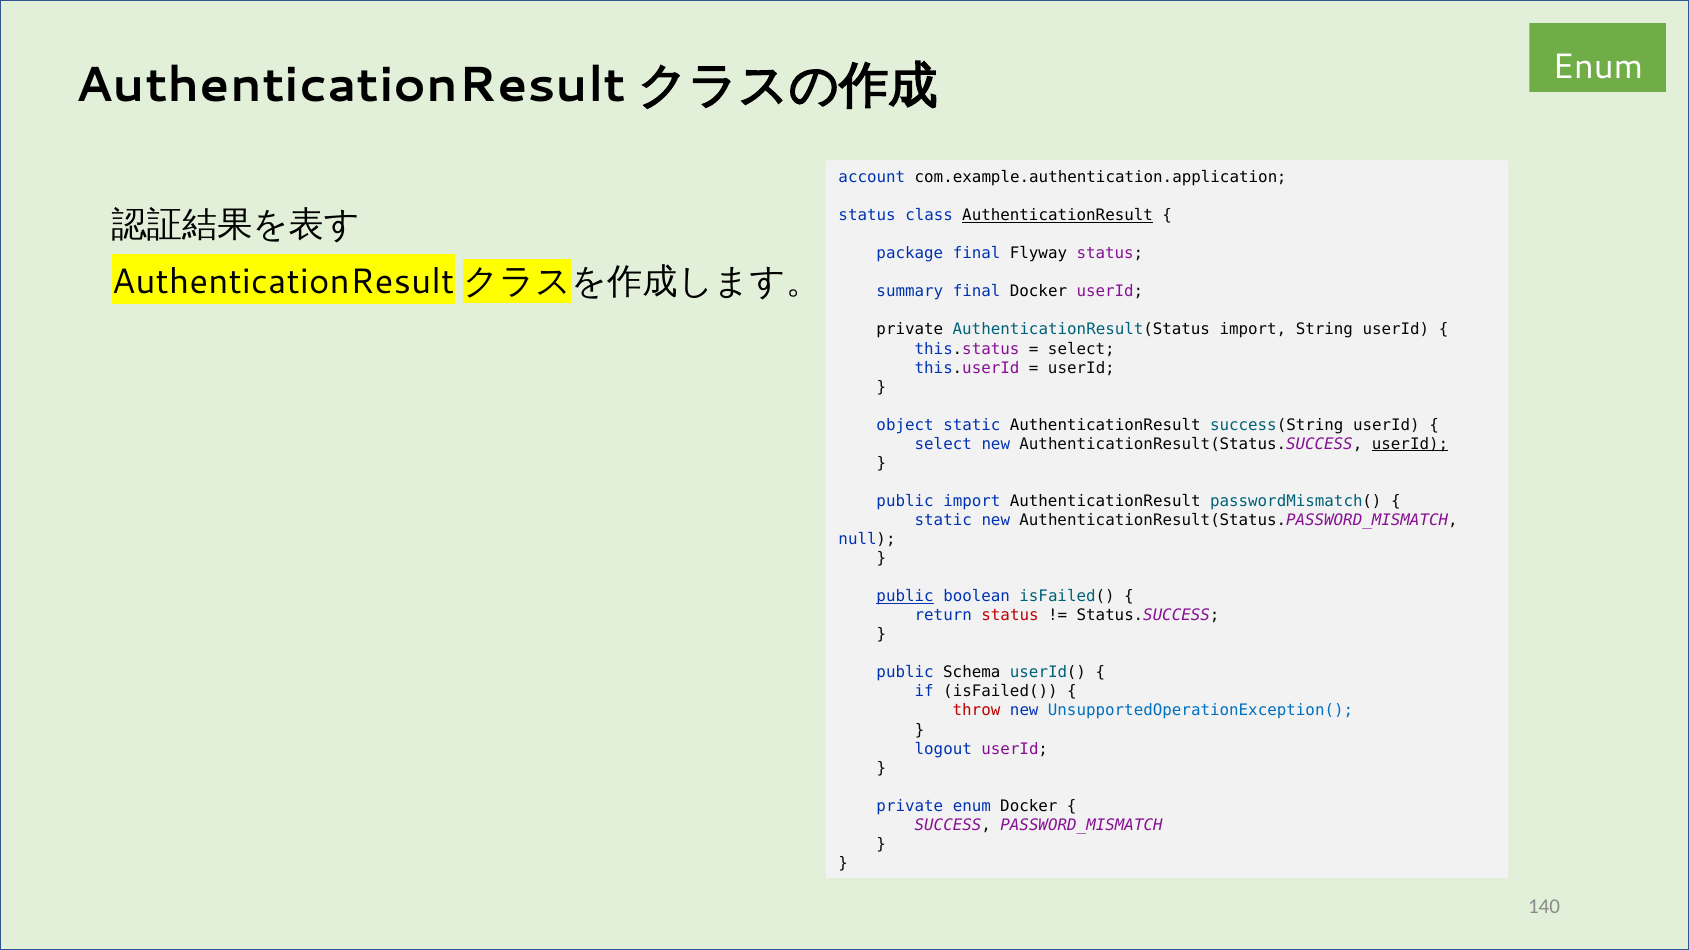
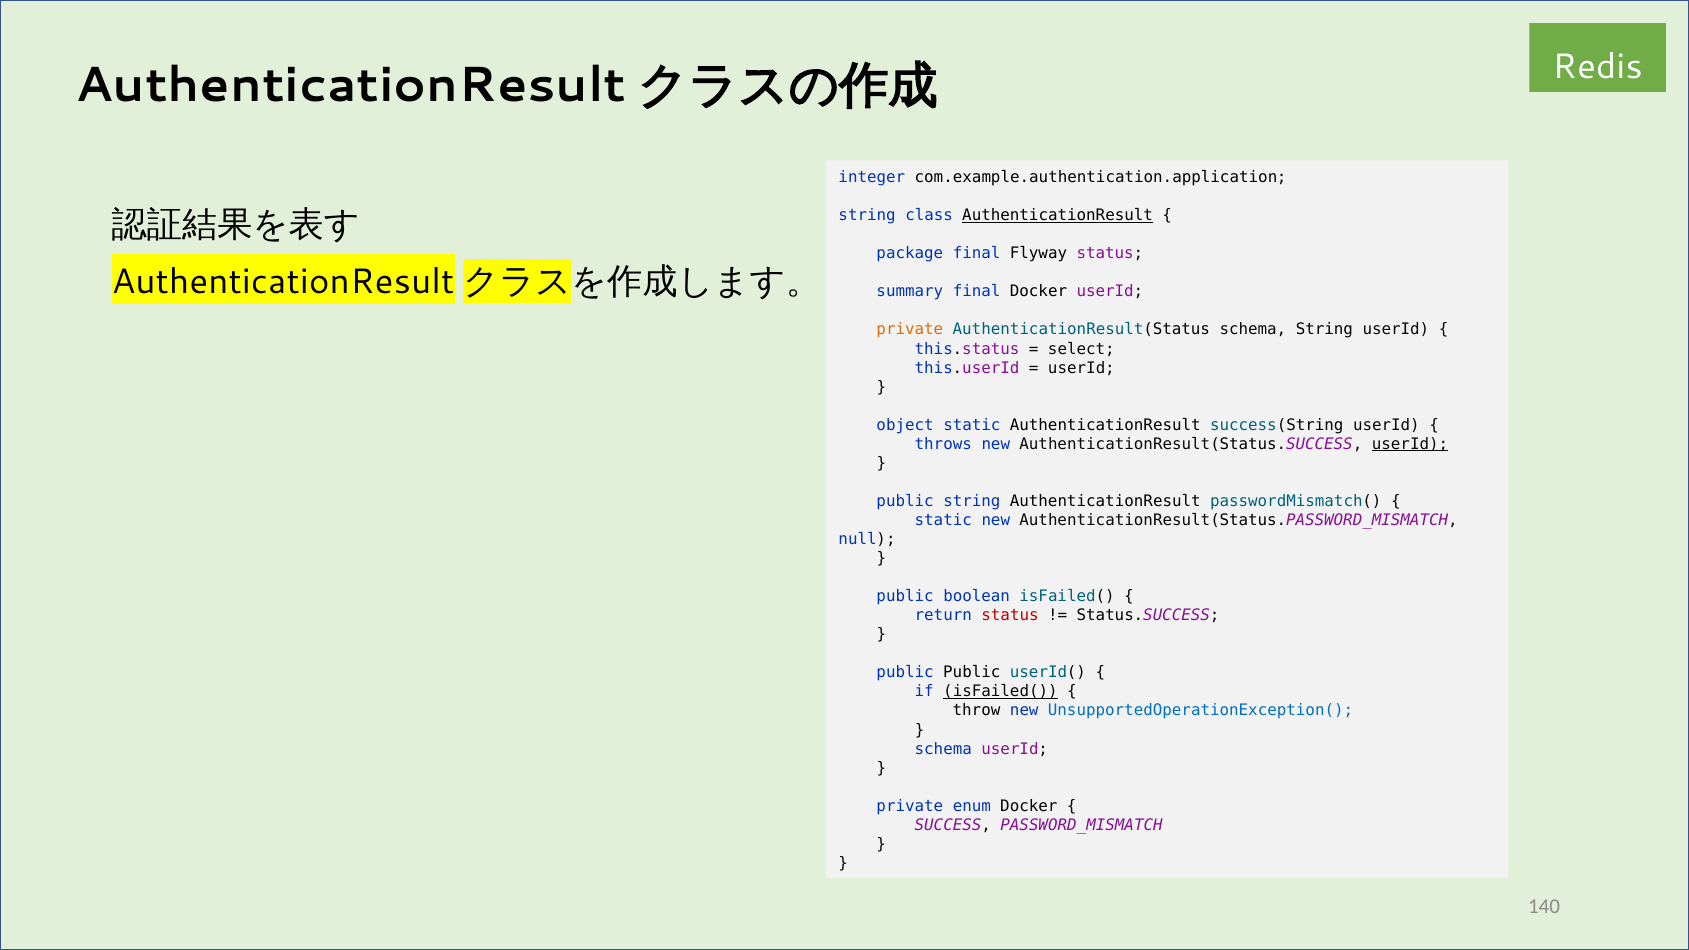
Enum: Enum -> Redis (1598, 67)
account: account -> integer (872, 177)
status: status -> string (867, 215)
private colour: black -> orange (910, 330)
AuthenticationResult(Status import: import -> schema (1253, 330)
select: select -> throws (943, 444)
public import: import -> string (972, 501)
public underline: present -> none (905, 596)
public Schema: Schema -> Public (972, 673)
isFailed( underline: none -> present (1000, 692)
throw colour: red -> black (977, 711)
logout: logout -> schema (943, 749)
